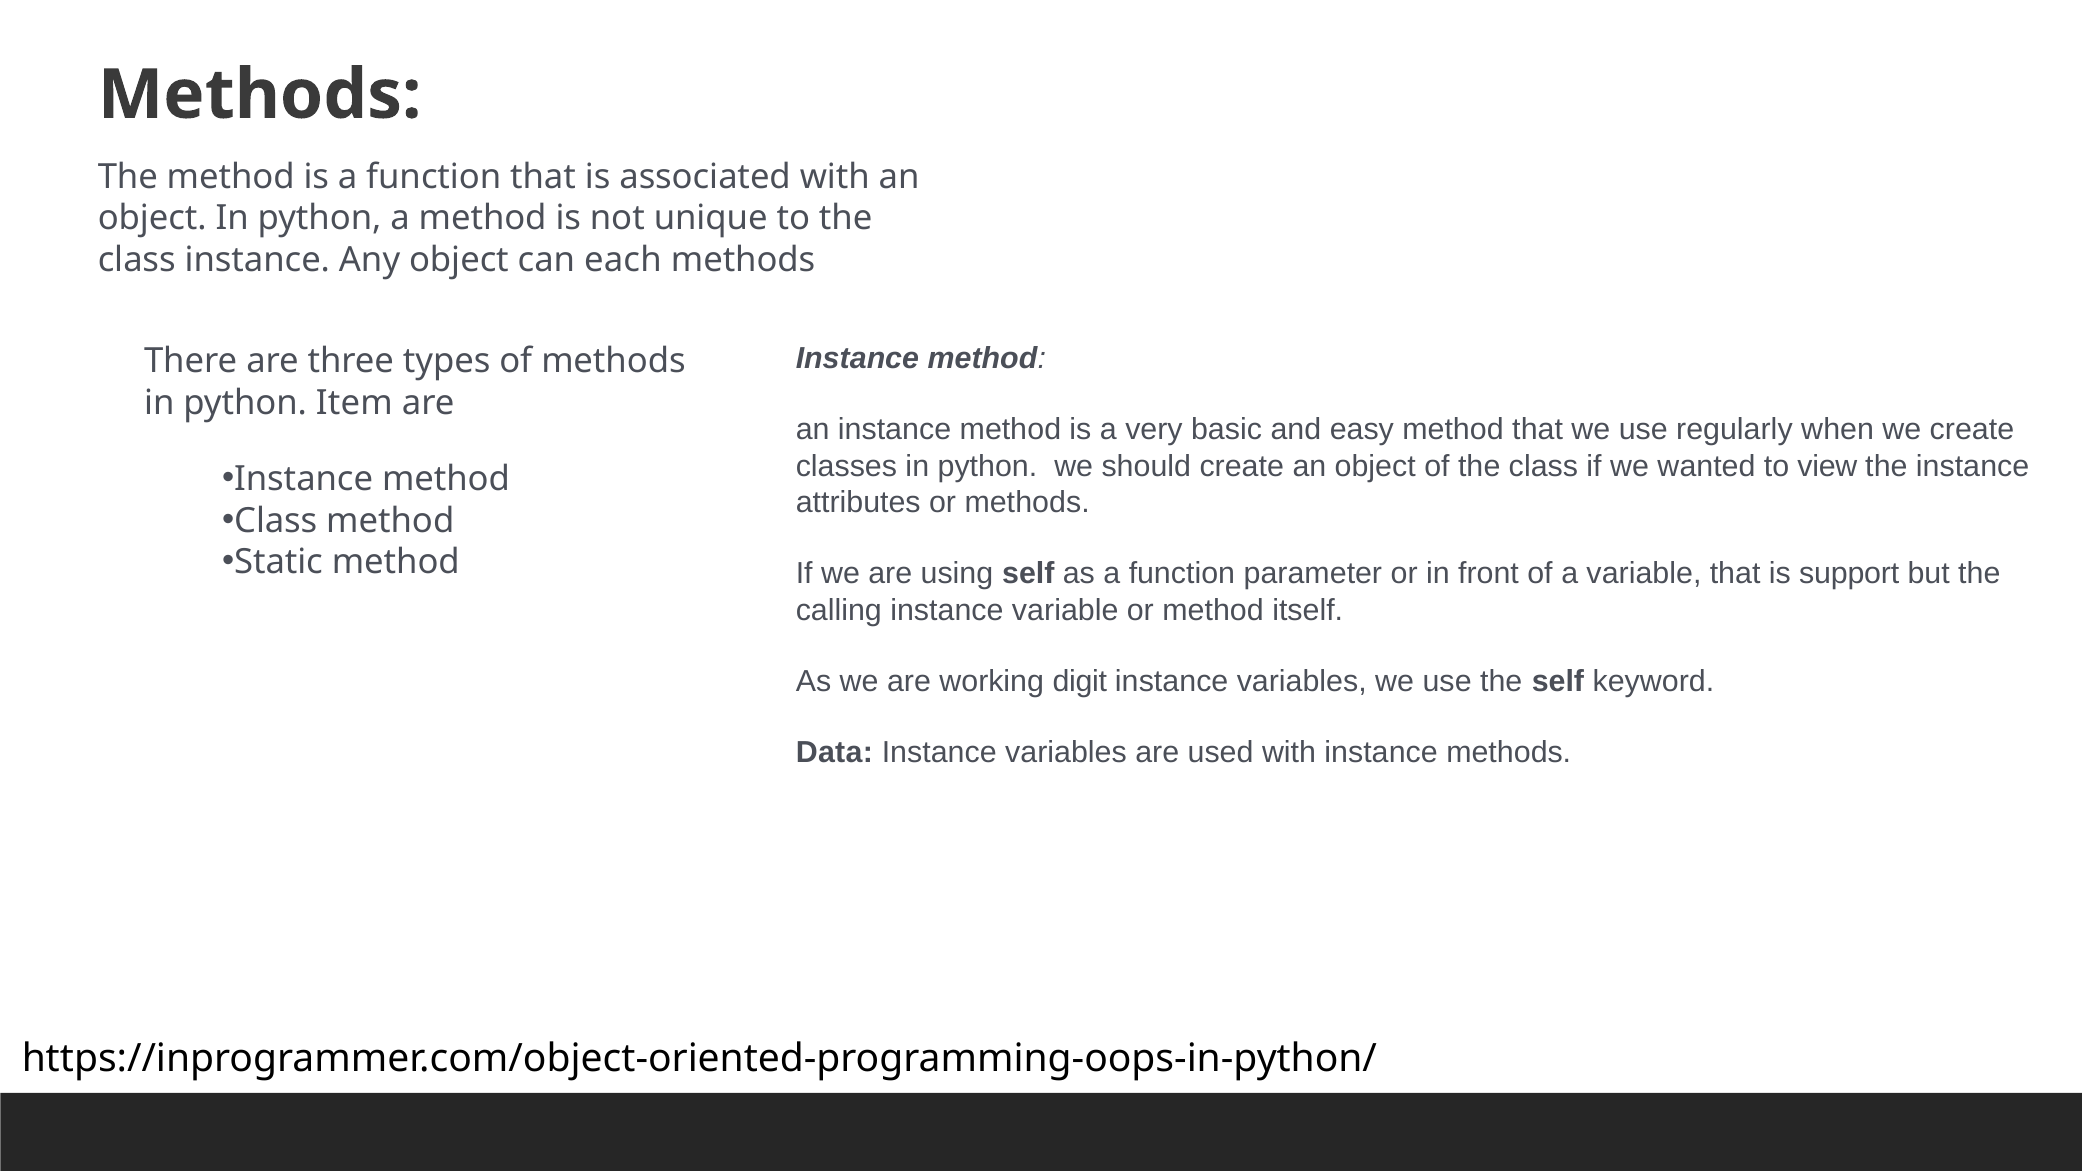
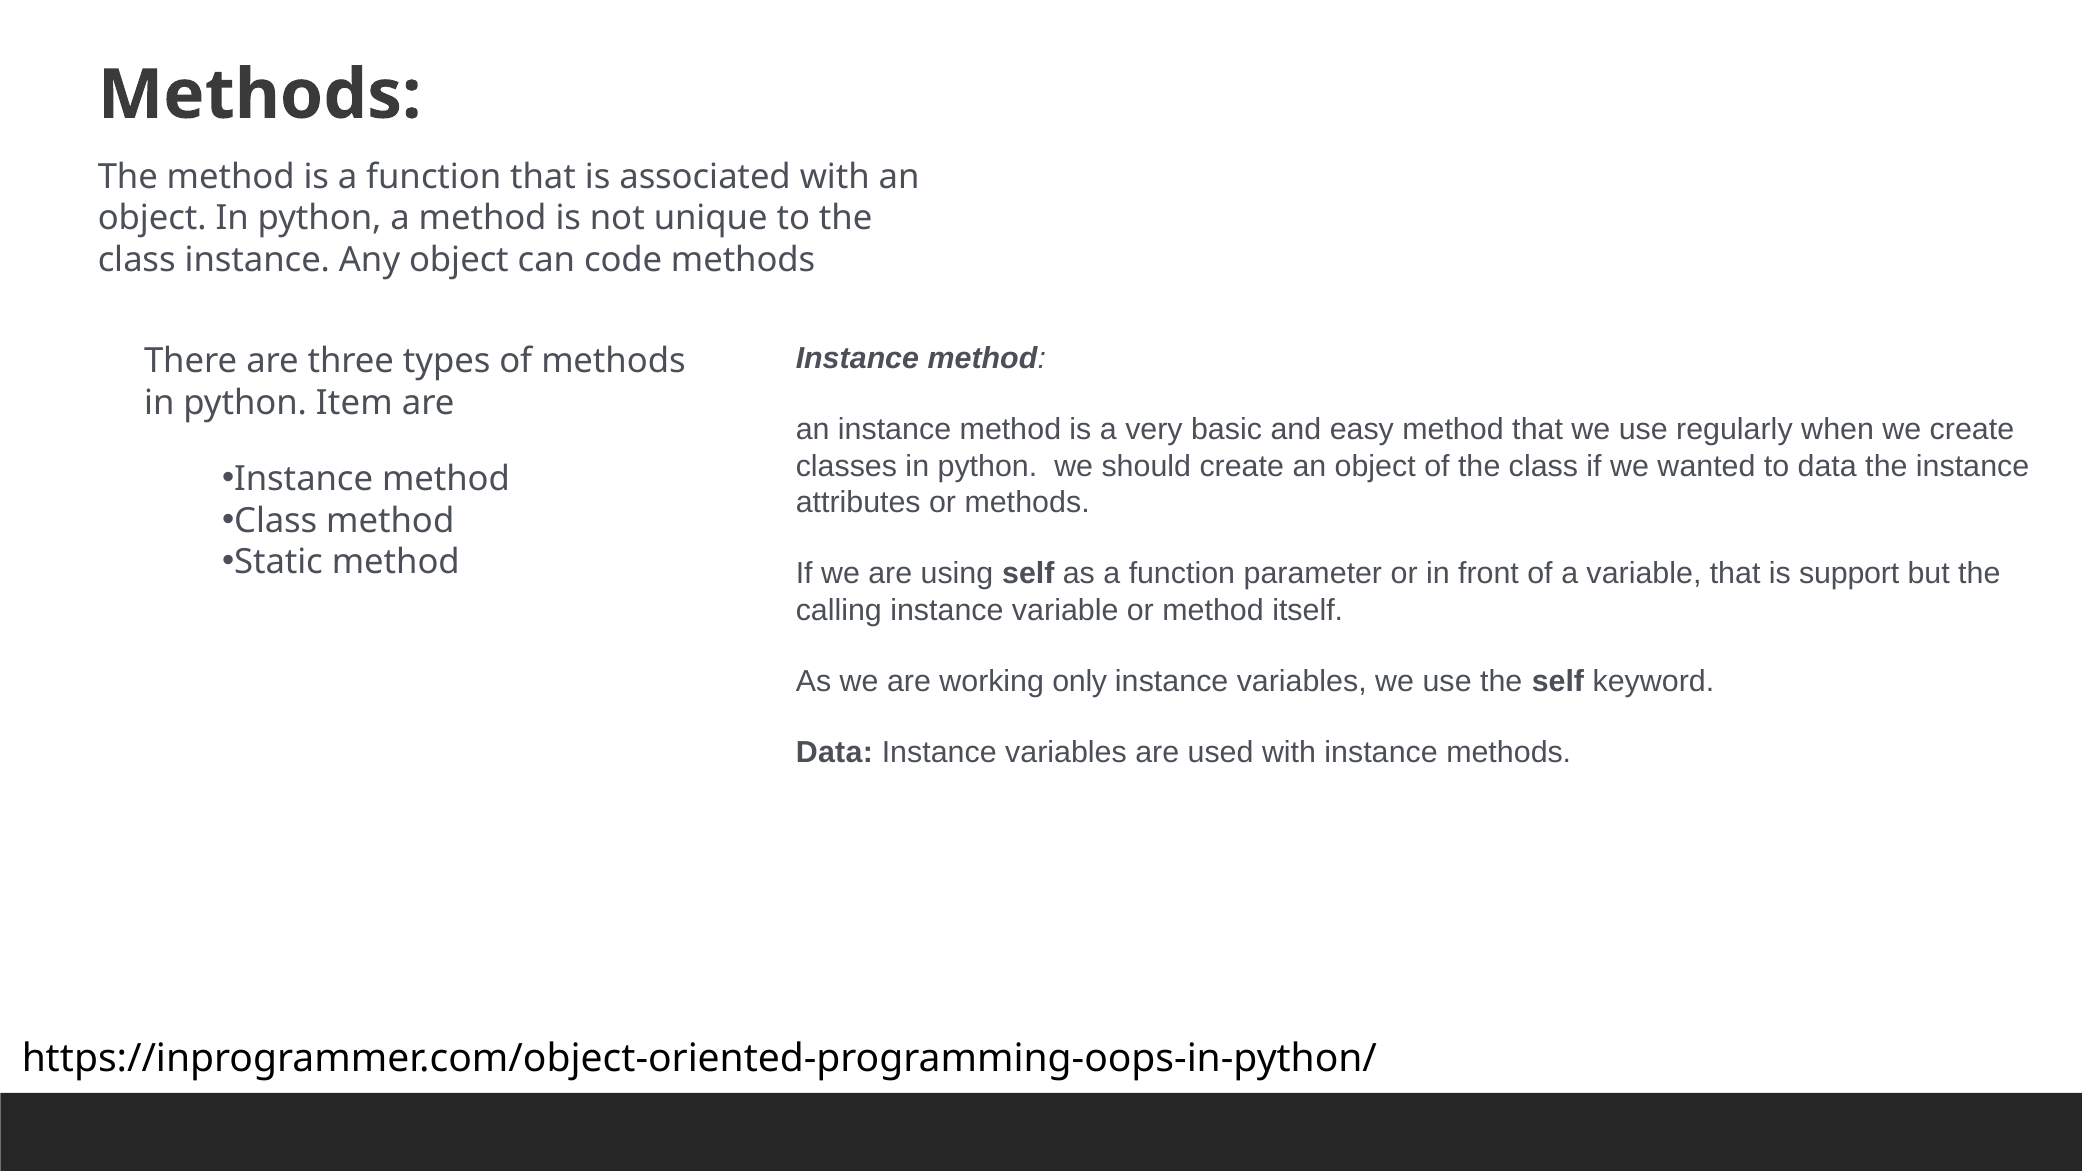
each: each -> code (623, 260)
to view: view -> data (1827, 466)
digit: digit -> only (1080, 681)
